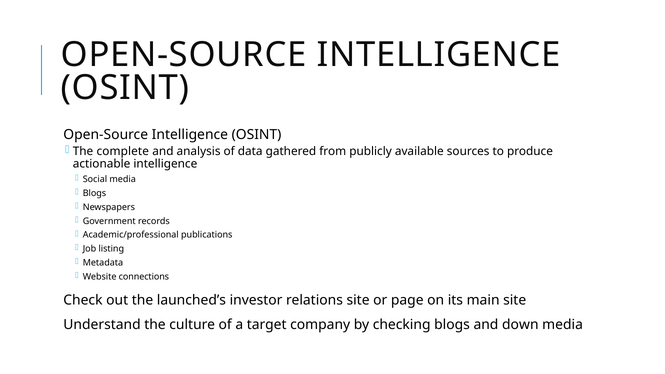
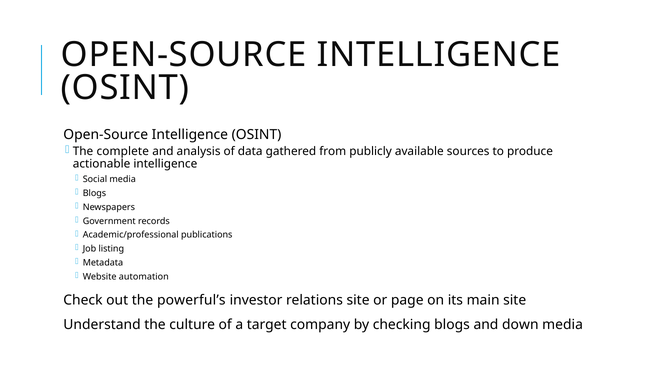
connections: connections -> automation (144, 277)
launched’s: launched’s -> powerful’s (191, 300)
